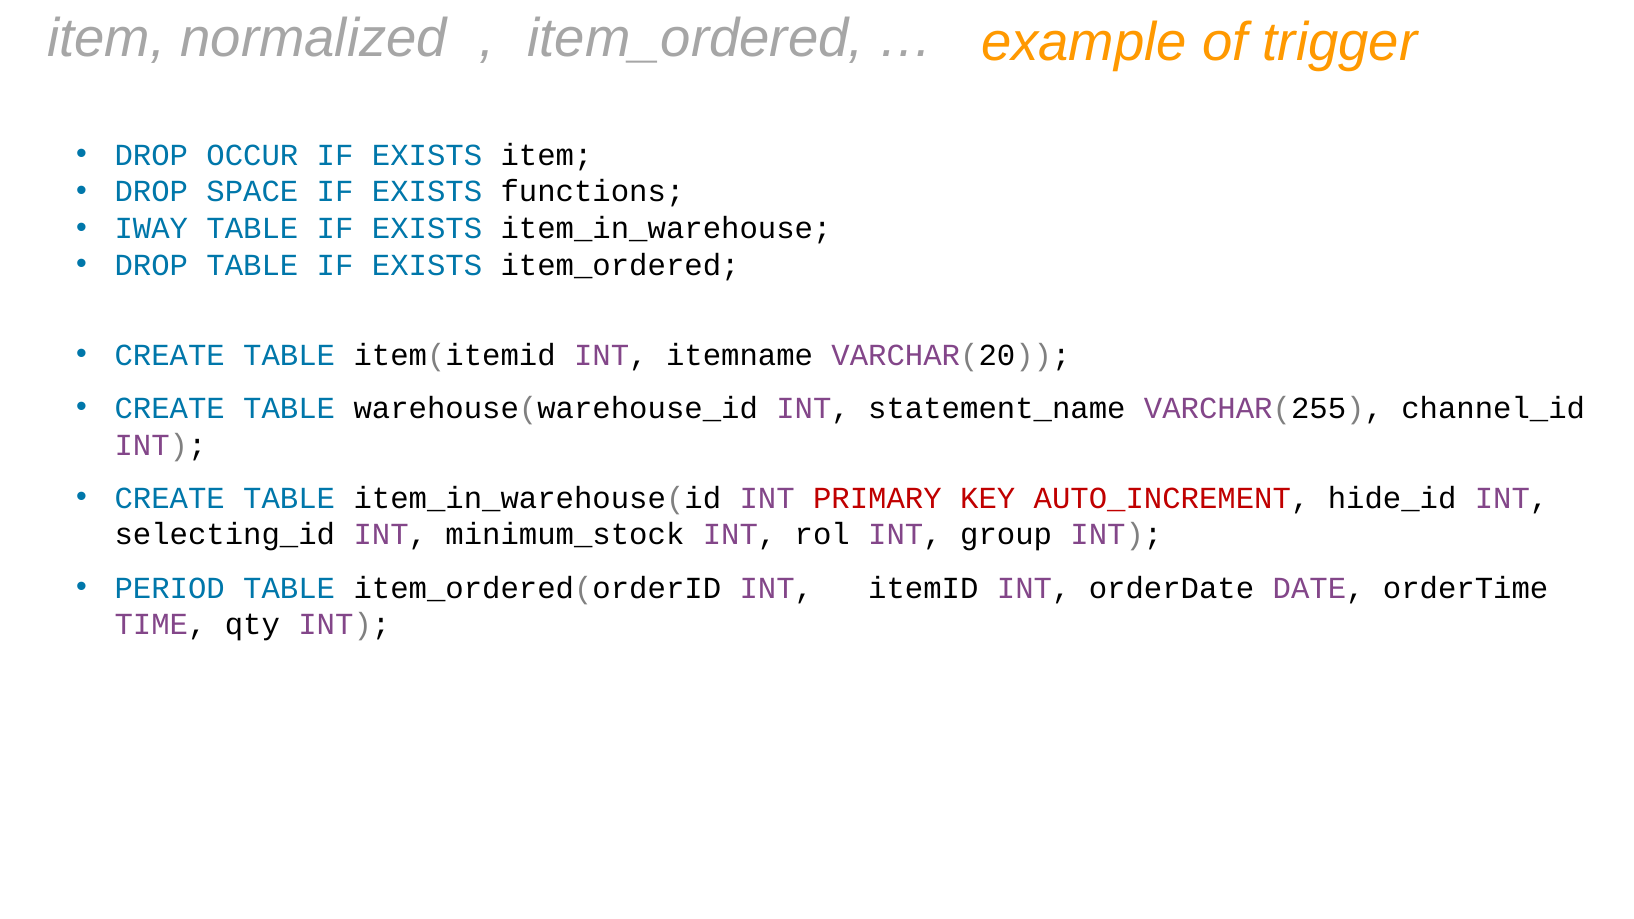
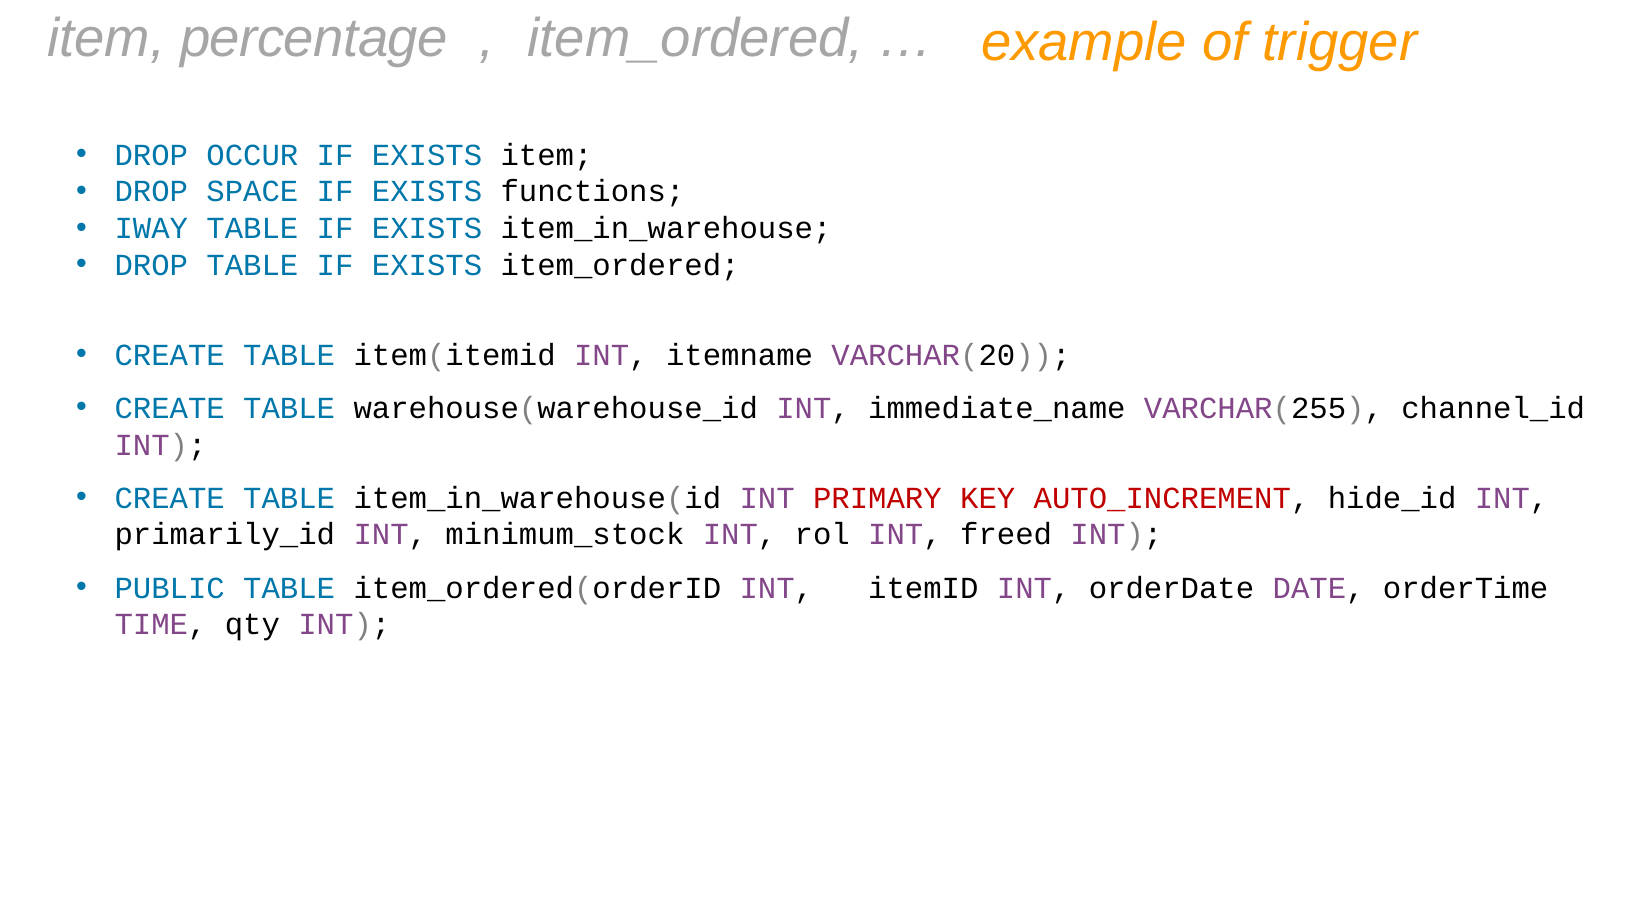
normalized: normalized -> percentage (314, 39)
statement_name: statement_name -> immediate_name (997, 408)
selecting_id: selecting_id -> primarily_id (225, 535)
group: group -> freed (1006, 535)
PERIOD: PERIOD -> PUBLIC (170, 588)
